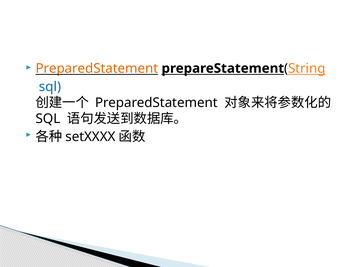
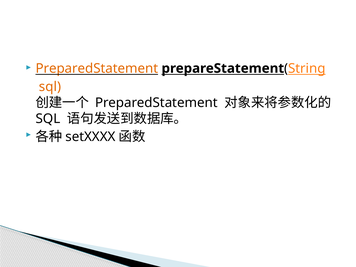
sql colour: blue -> orange (50, 87)
